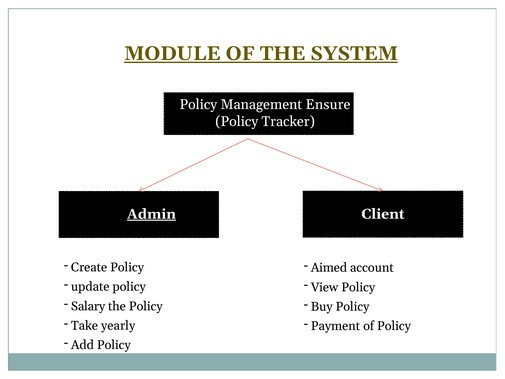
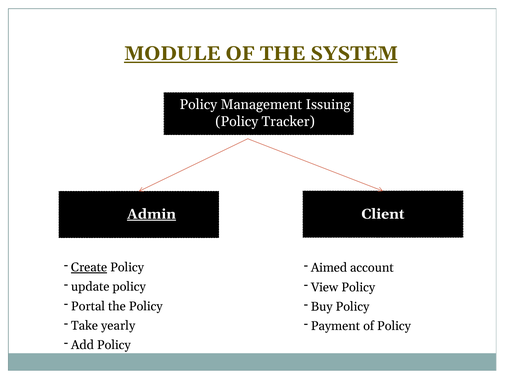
Ensure: Ensure -> Issuing (328, 104)
Create underline: none -> present (89, 267)
Salary: Salary -> Portal (88, 306)
